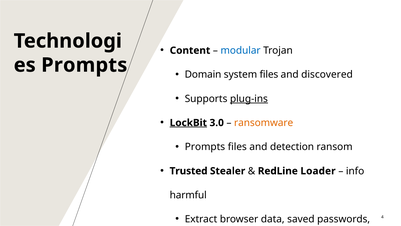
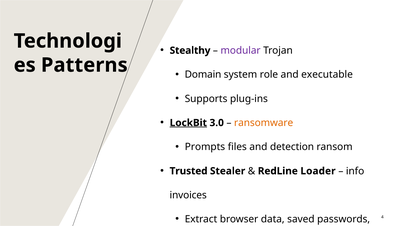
Content: Content -> Stealthy (190, 50)
modular colour: blue -> purple (241, 50)
Prompts: Prompts -> Patterns (84, 65)
system files: files -> role (269, 74)
discovered: discovered -> executable (327, 74)
plug-ins underline: present -> none (249, 99)
harmful: harmful -> invoices (188, 195)
